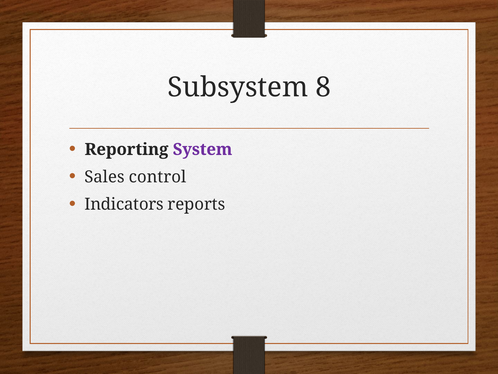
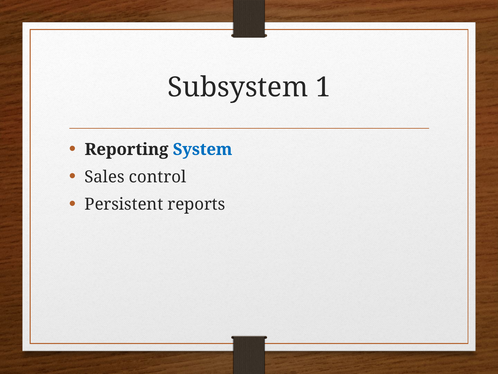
8: 8 -> 1 (323, 87)
System colour: purple -> blue (203, 149)
Indicators: Indicators -> Persistent (124, 204)
